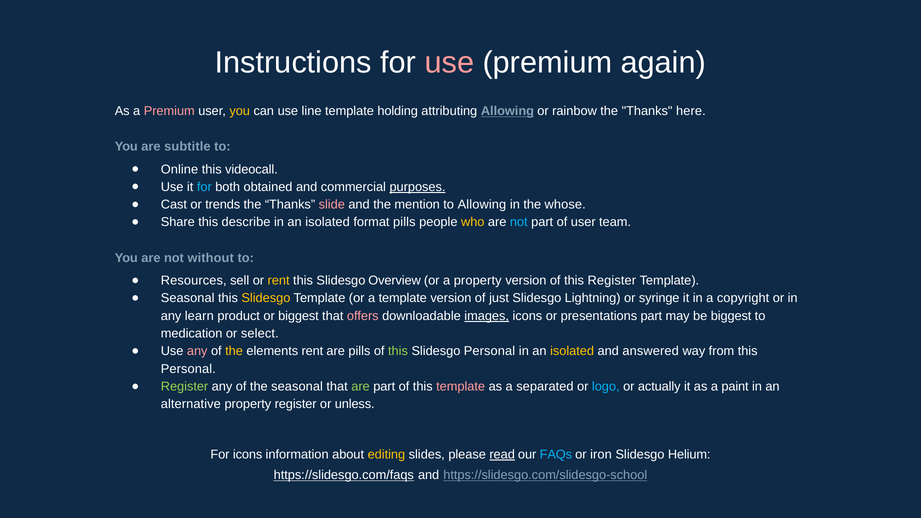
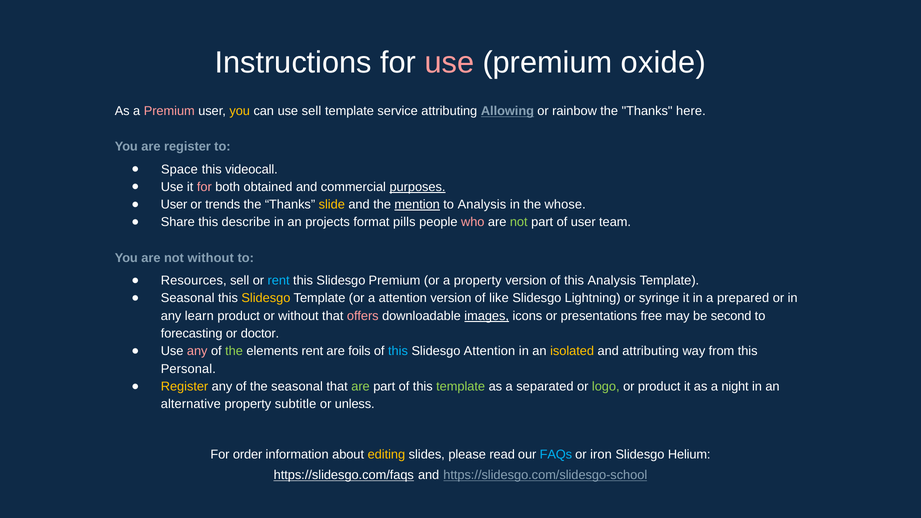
again: again -> oxide (663, 62)
use line: line -> sell (311, 111)
holding: holding -> service (398, 111)
are subtitle: subtitle -> register (187, 147)
Online: Online -> Space (179, 169)
for colour: light blue -> pink (204, 187)
Cast: Cast -> User (174, 205)
slide colour: pink -> yellow (332, 205)
mention underline: none -> present (417, 205)
to Allowing: Allowing -> Analysis (482, 205)
isolated: isolated -> projects (328, 222)
who colour: yellow -> pink (473, 222)
not colour: light blue -> light green (519, 222)
rent colour: yellow -> light blue (279, 281)
Slidesgo Overview: Overview -> Premium (394, 281)
this Register: Register -> Analysis (612, 281)
a template: template -> attention (403, 298)
just: just -> like (499, 298)
copyright: copyright -> prepared (743, 298)
or biggest: biggest -> without (298, 316)
presentations part: part -> free (651, 316)
be biggest: biggest -> second (731, 316)
medication: medication -> forecasting (192, 334)
select: select -> doctor (260, 334)
the colour: yellow -> light green (234, 351)
are pills: pills -> foils (359, 351)
this colour: light green -> light blue (398, 351)
Slidesgo Personal: Personal -> Attention (489, 351)
and answered: answered -> attributing (651, 351)
Register colour: light green -> yellow (185, 387)
template colour: pink -> light green (461, 387)
logo colour: light blue -> light green (606, 387)
or actually: actually -> product (659, 387)
paint: paint -> night (735, 387)
property register: register -> subtitle (296, 404)
For icons: icons -> order (248, 455)
read underline: present -> none (502, 455)
